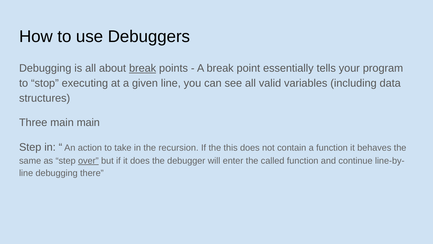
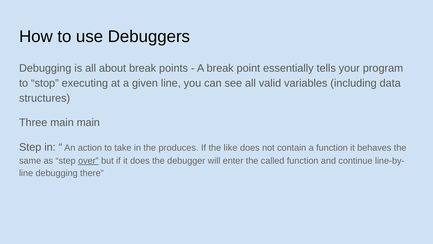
break underline: present -> none (143, 68)
recursion: recursion -> produces (179, 148)
this: this -> like (231, 148)
